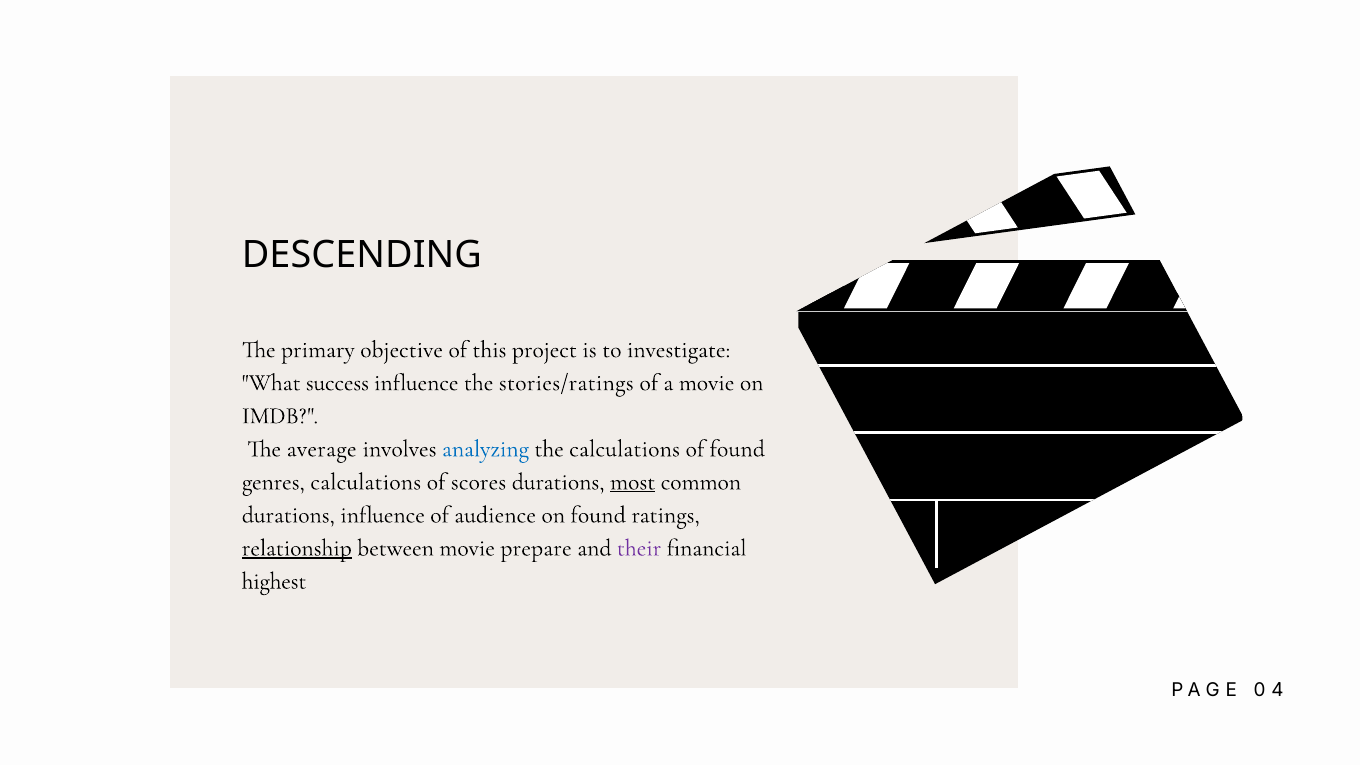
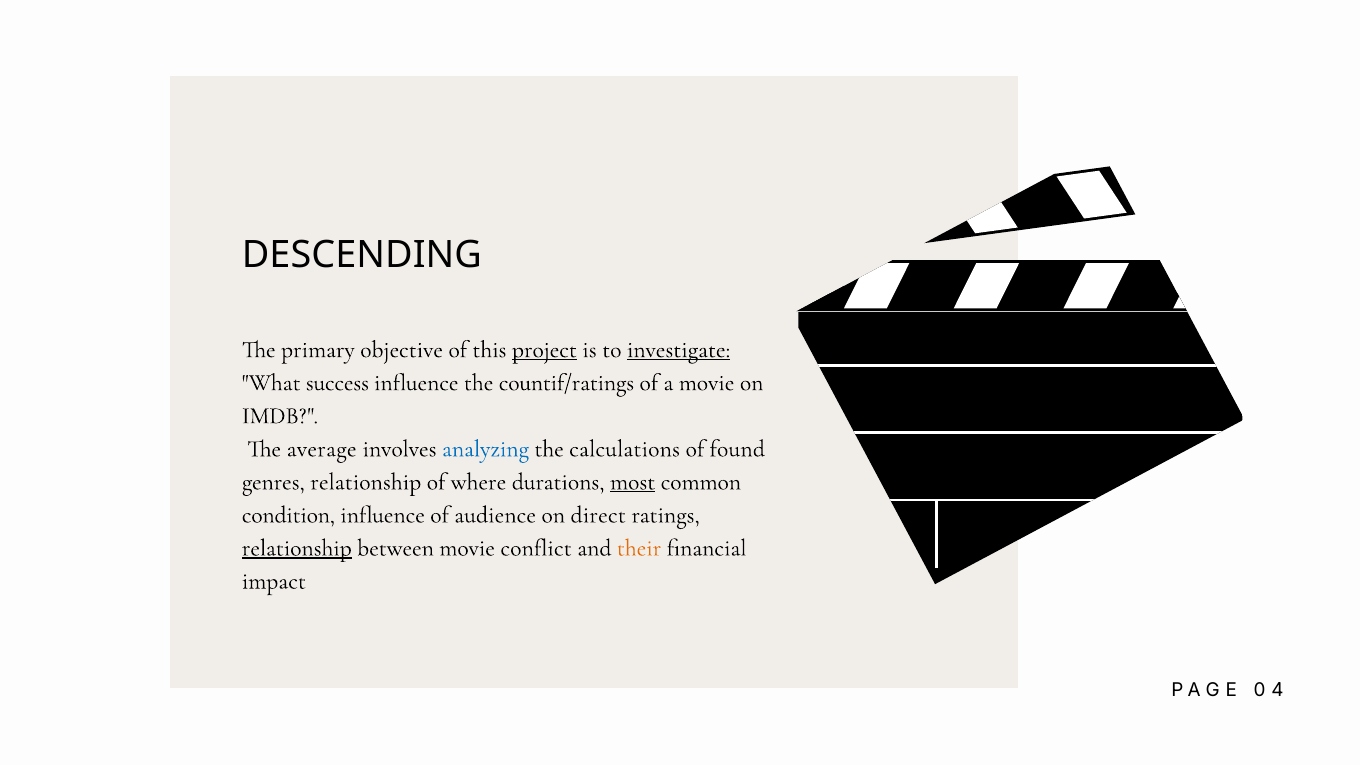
project underline: none -> present (544, 349)
investigate underline: none -> present (679, 349)
stories/ratings: stories/ratings -> countif/ratings (566, 382)
genres calculations: calculations -> relationship (366, 482)
scores: scores -> where (479, 482)
durations: durations -> condition (288, 515)
on found: found -> direct (598, 515)
prepare: prepare -> conflict (536, 548)
their colour: purple -> orange (639, 548)
highest: highest -> impact (274, 581)
